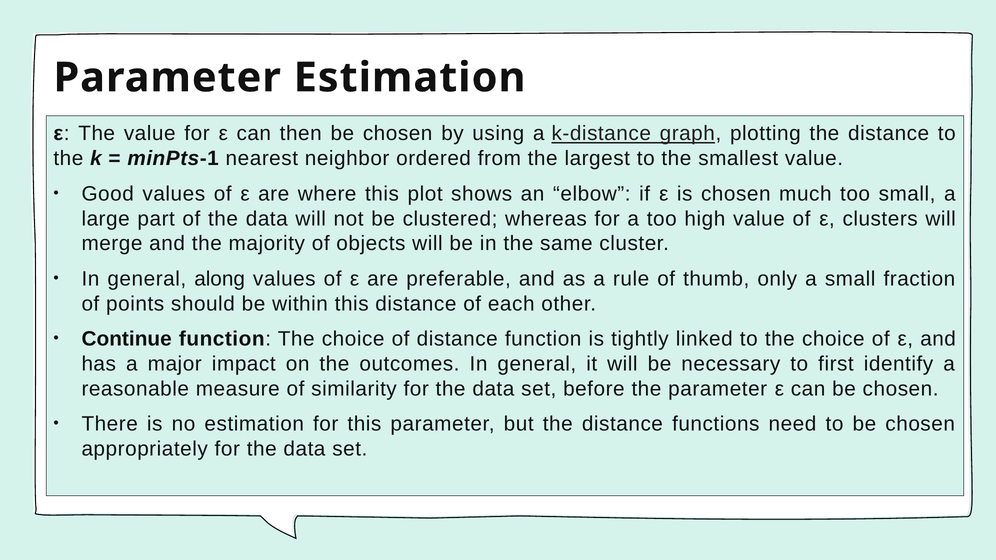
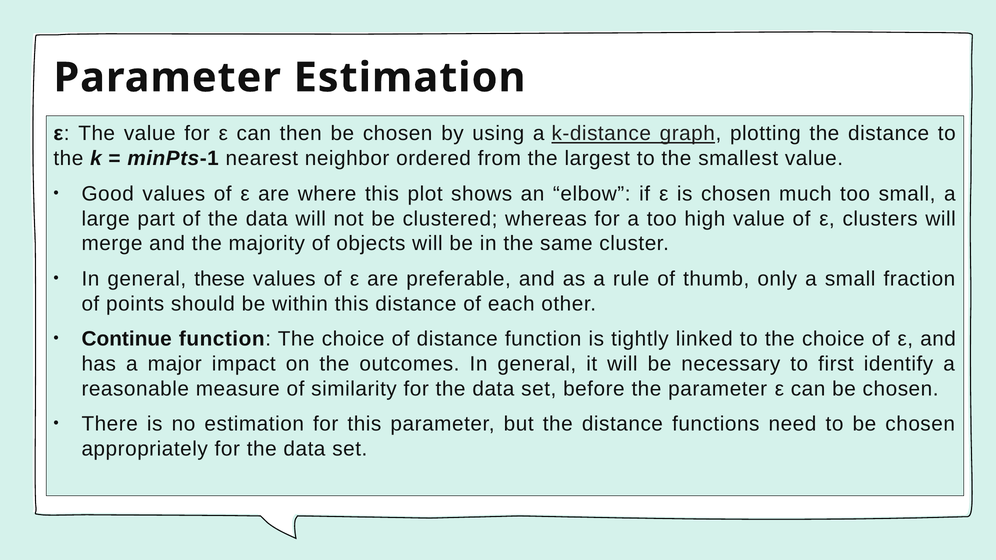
along: along -> these (220, 279)
